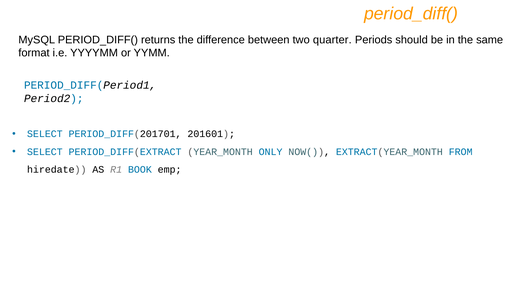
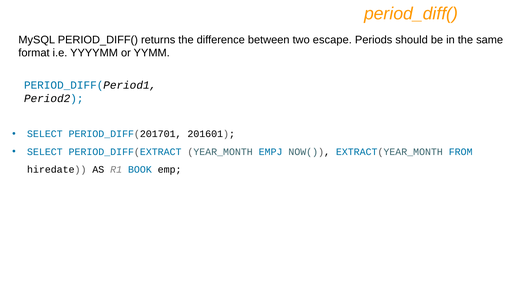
quarter: quarter -> escape (332, 40)
ONLY: ONLY -> EMPJ (271, 152)
